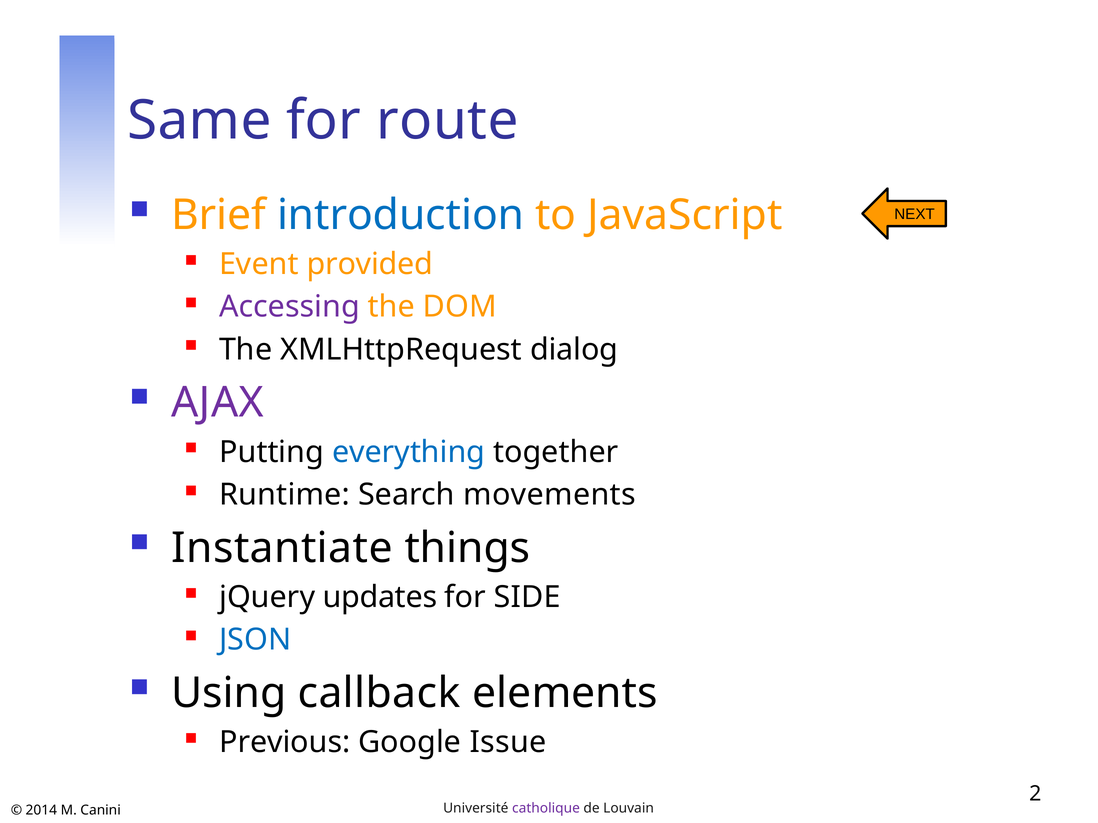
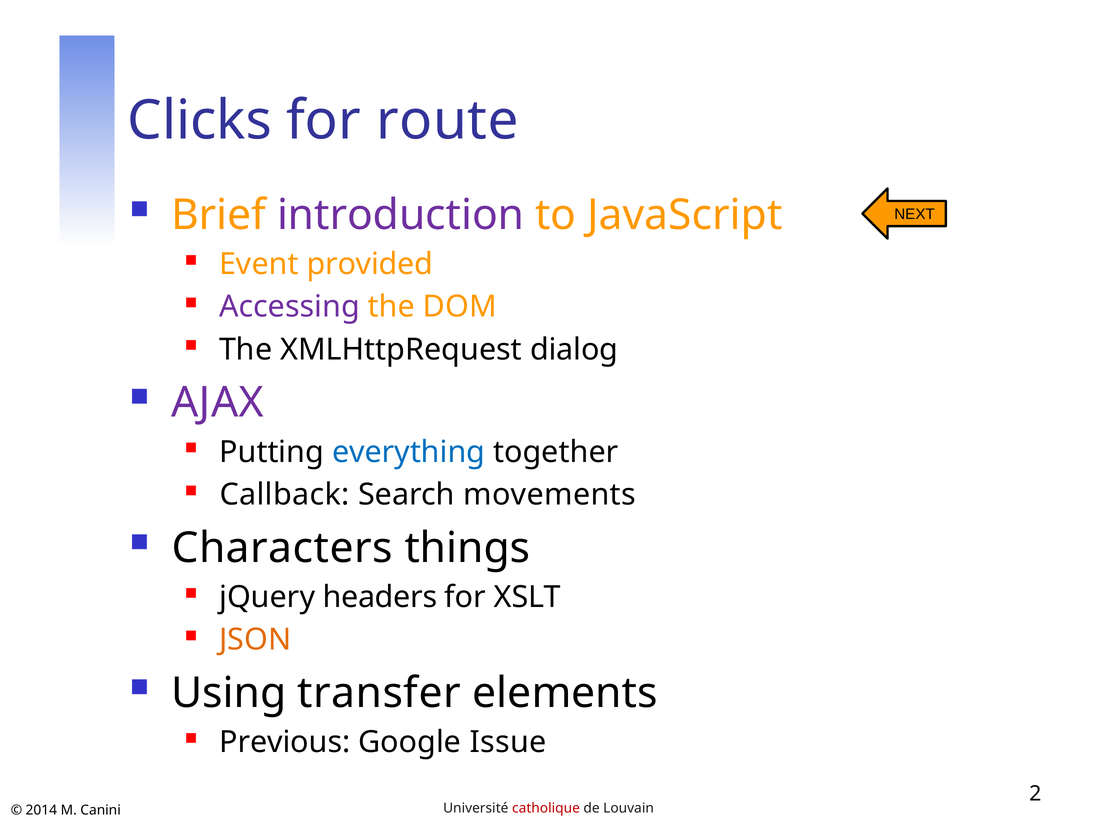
Same: Same -> Clicks (200, 121)
introduction colour: blue -> purple (401, 215)
Runtime: Runtime -> Callback (284, 495)
Instantiate: Instantiate -> Characters (282, 548)
updates: updates -> headers (380, 598)
SIDE: SIDE -> XSLT (527, 598)
JSON colour: blue -> orange (255, 640)
callback: callback -> transfer (379, 694)
catholique colour: purple -> red (546, 809)
